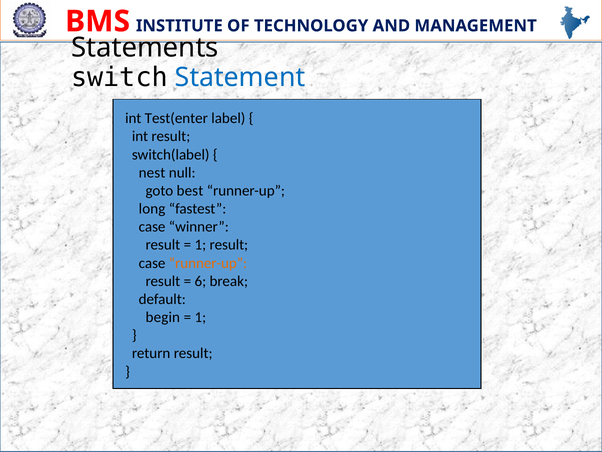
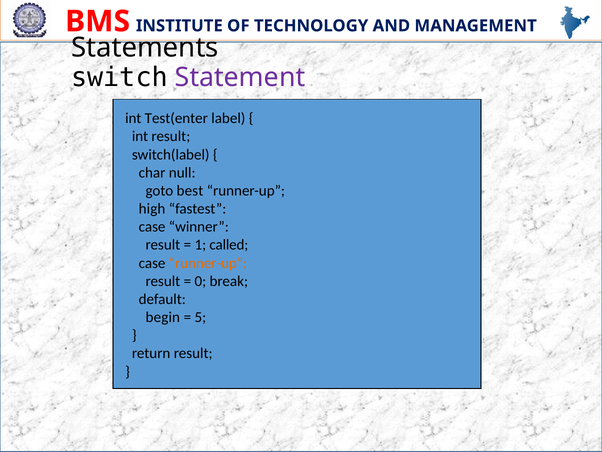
Statement colour: blue -> purple (240, 77)
nest: nest -> char (152, 172)
long: long -> high (152, 209)
1 result: result -> called (229, 245)
6: 6 -> 0 (200, 281)
1: 1 -> 5 (200, 317)
